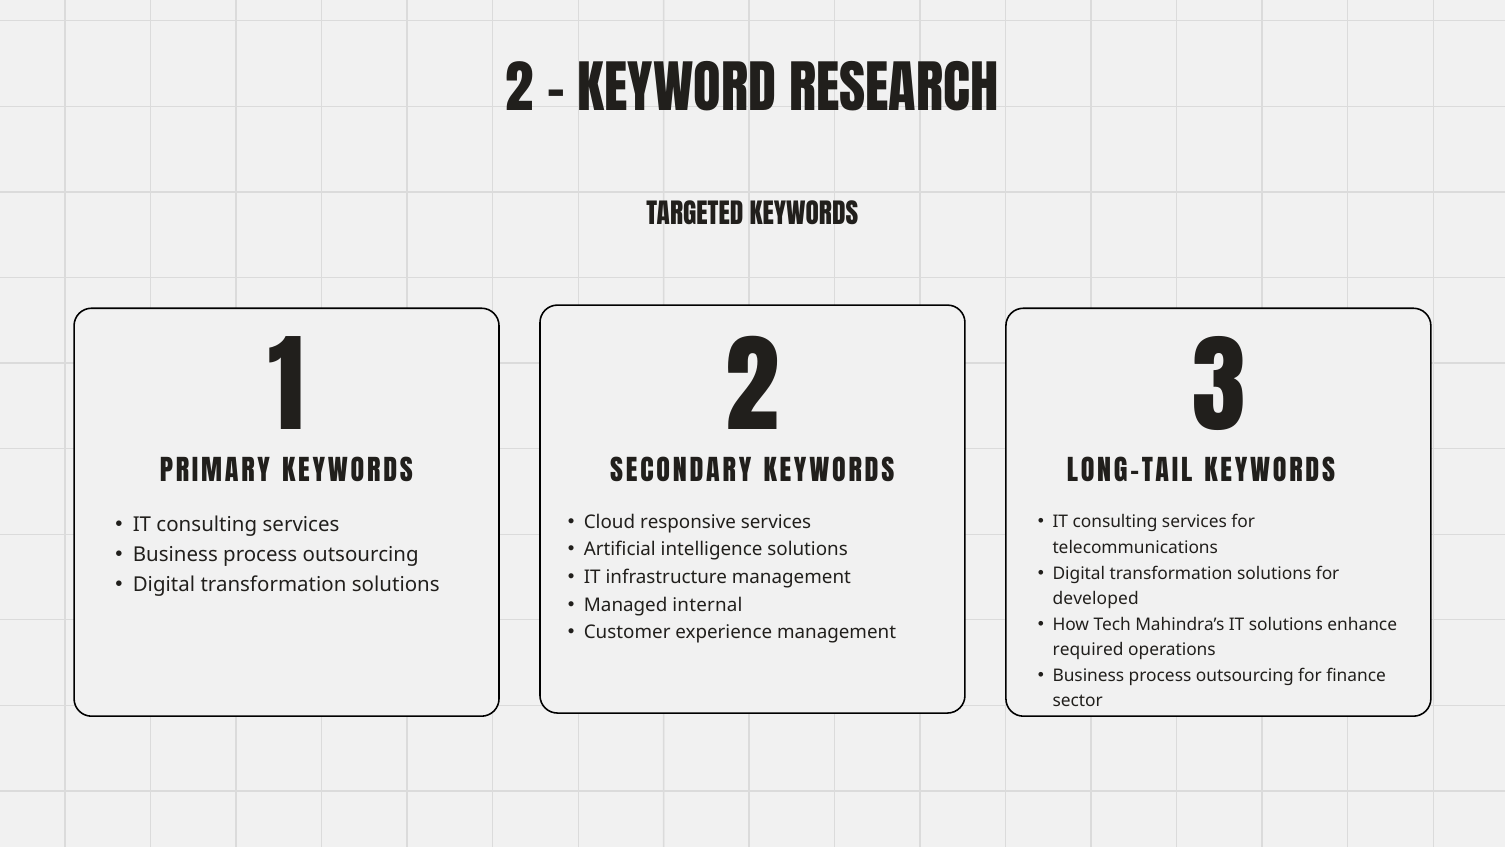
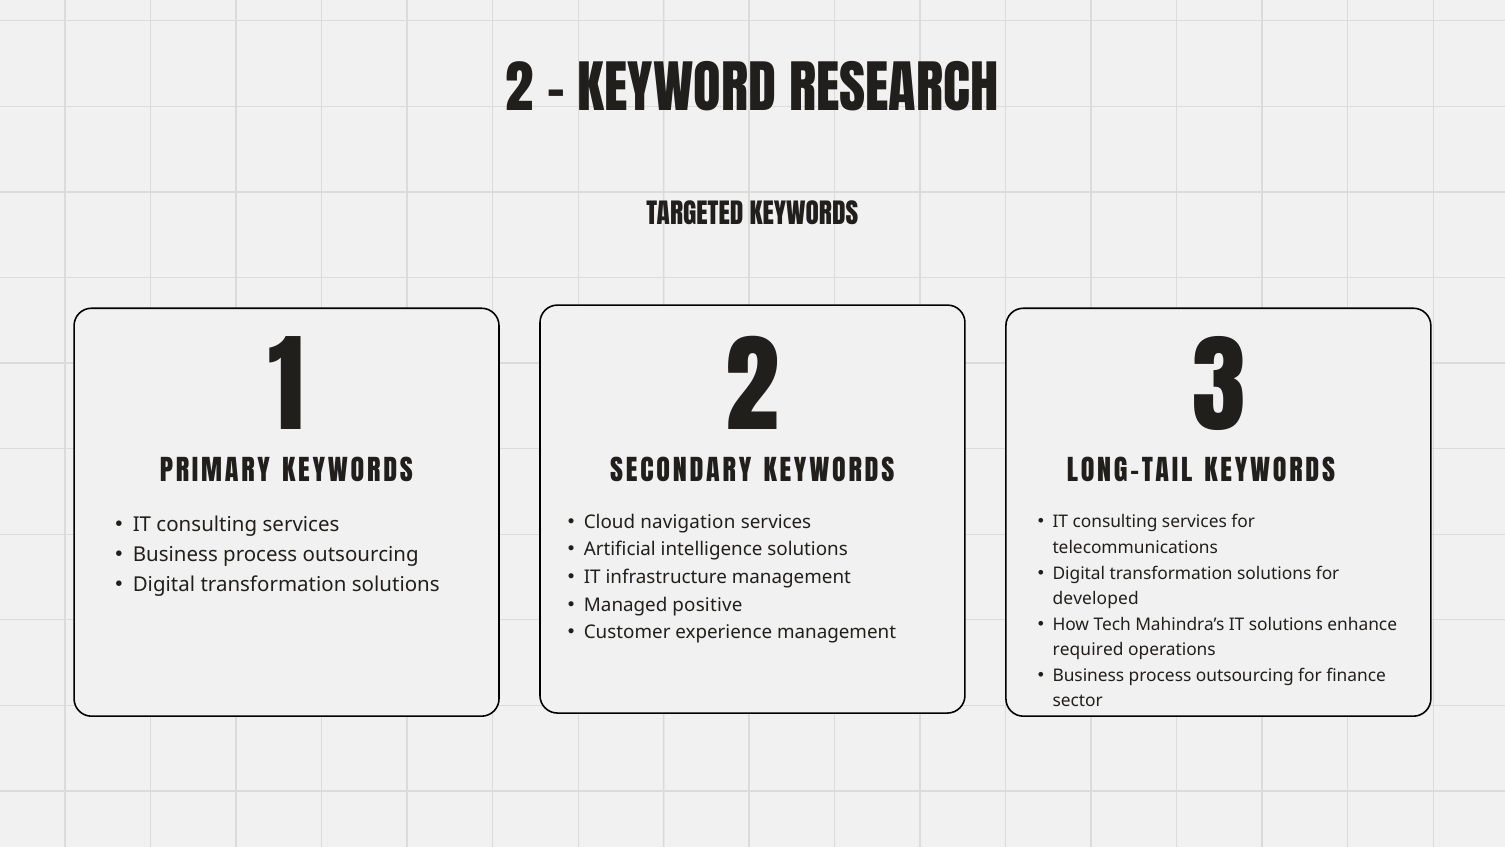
responsive: responsive -> navigation (688, 522)
internal: internal -> positive (707, 605)
